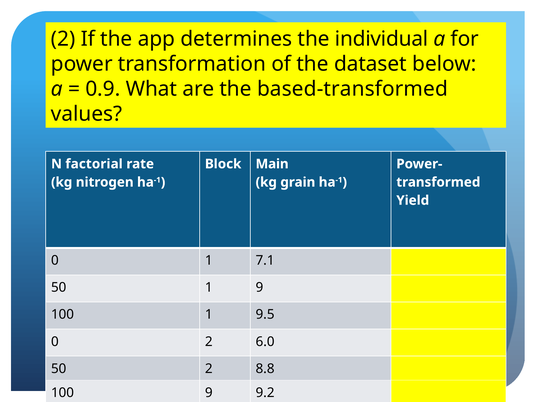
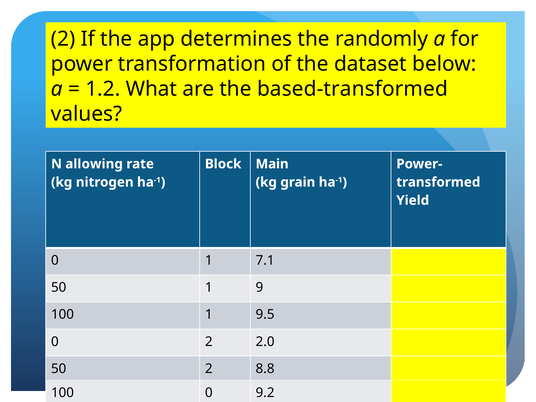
individual: individual -> randomly (382, 39)
0.9: 0.9 -> 1.2 (103, 89)
factorial: factorial -> allowing (94, 164)
6.0: 6.0 -> 2.0 (265, 342)
100 9: 9 -> 0 (209, 393)
